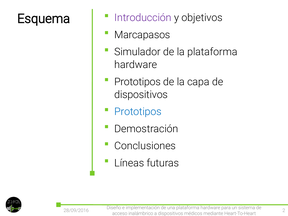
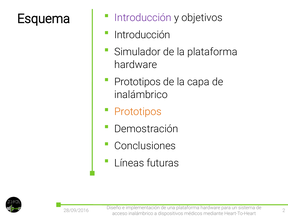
Marcapasos: Marcapasos -> Introducción (142, 35)
dispositivos: dispositivos -> inalámbrico (141, 95)
Prototipos colour: blue -> orange (138, 112)
